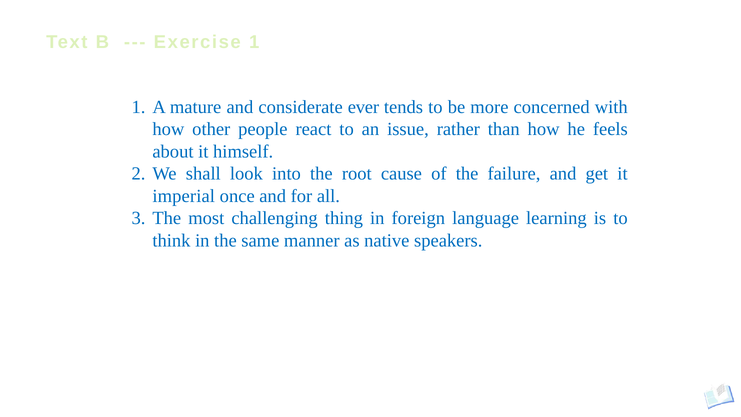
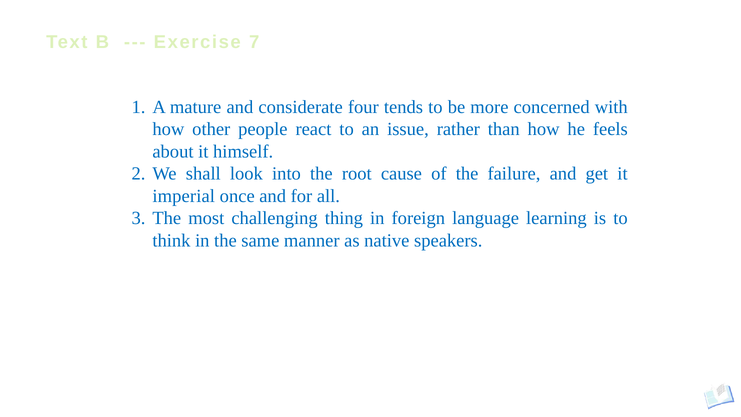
Exercise 1: 1 -> 7 (254, 42)
ever: ever -> four (363, 107)
